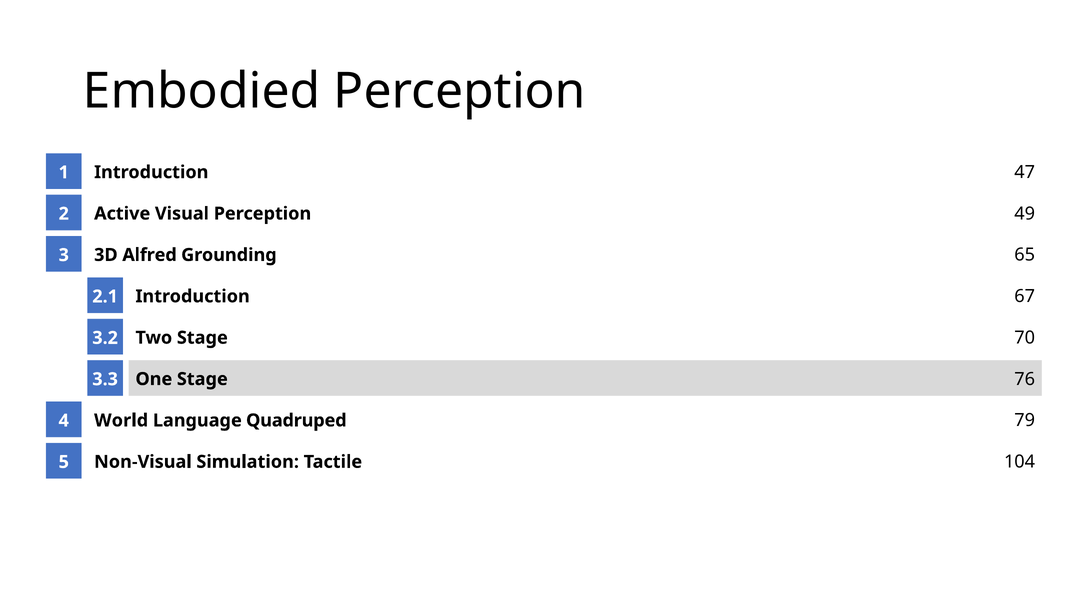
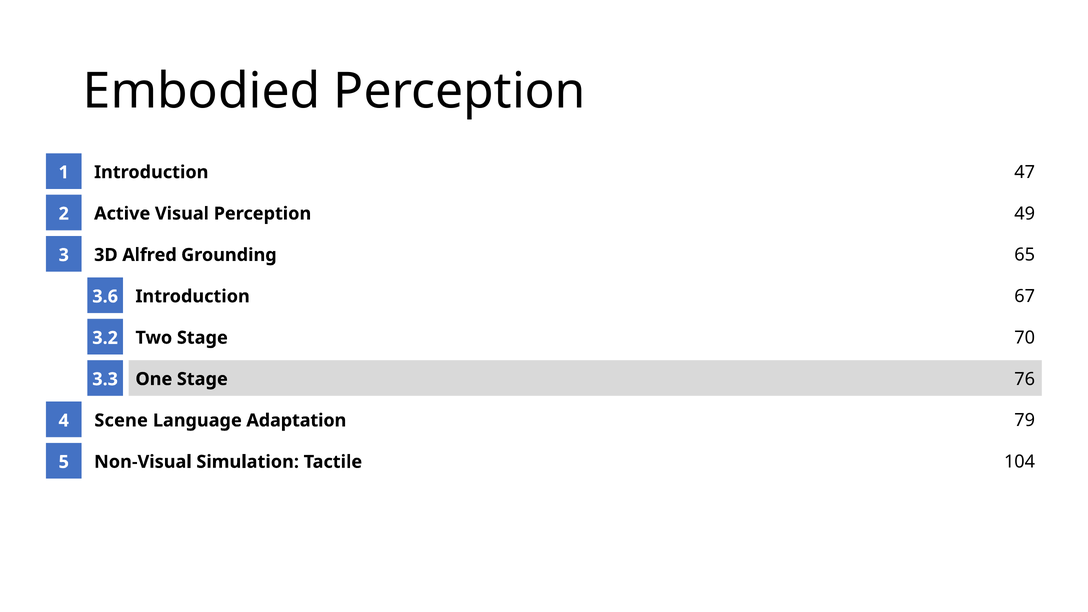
2.1: 2.1 -> 3.6 (105, 297)
World: World -> Scene (121, 420)
Quadruped: Quadruped -> Adaptation (296, 420)
